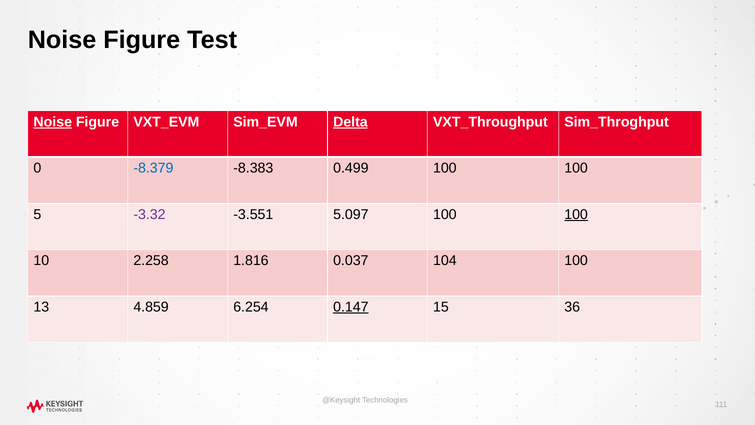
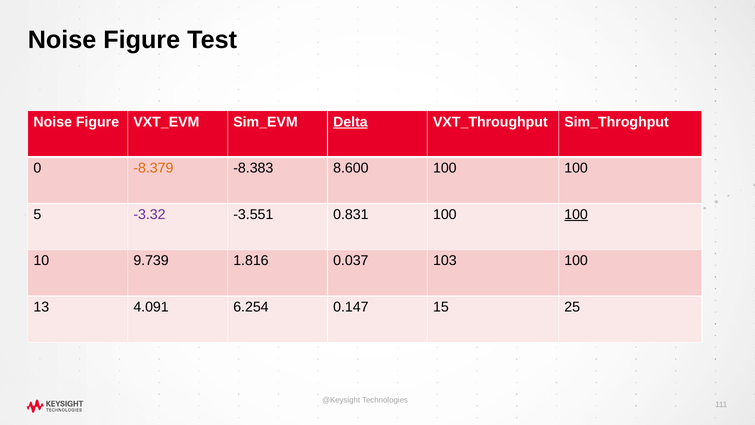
Noise underline: present -> none (53, 122)
-8.379 colour: blue -> orange (153, 168)
0.499: 0.499 -> 8.600 (351, 168)
5.097: 5.097 -> 0.831 (351, 214)
2.258: 2.258 -> 9.739 (151, 261)
104: 104 -> 103 (445, 261)
4.859: 4.859 -> 4.091 (151, 307)
0.147 underline: present -> none (351, 307)
36: 36 -> 25 (572, 307)
